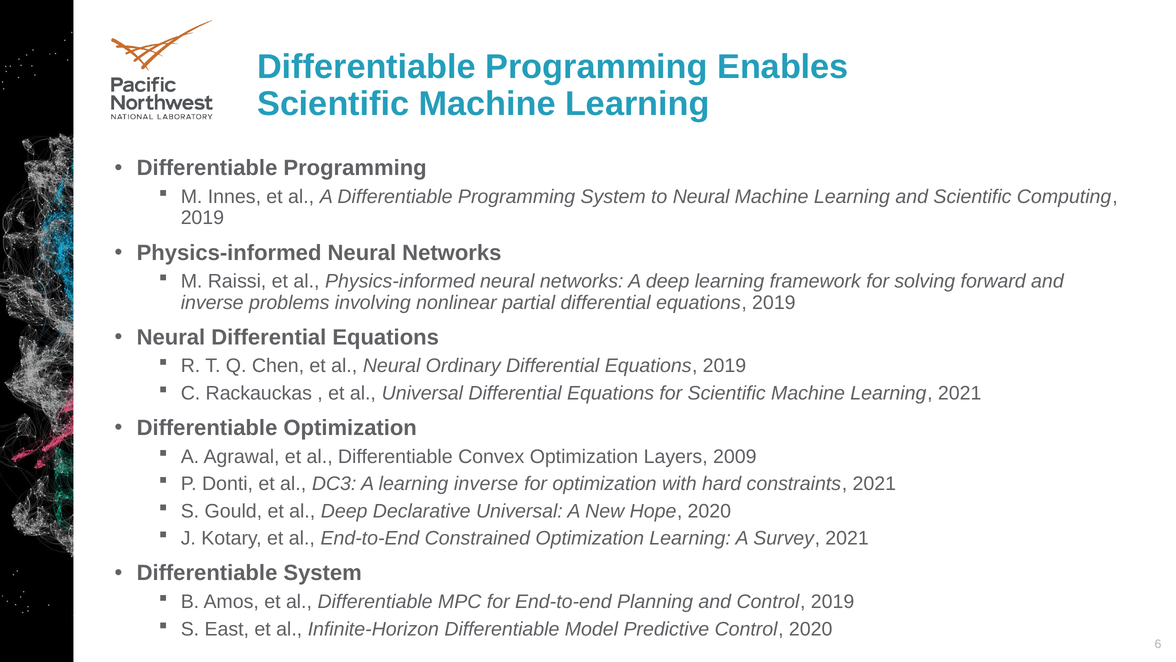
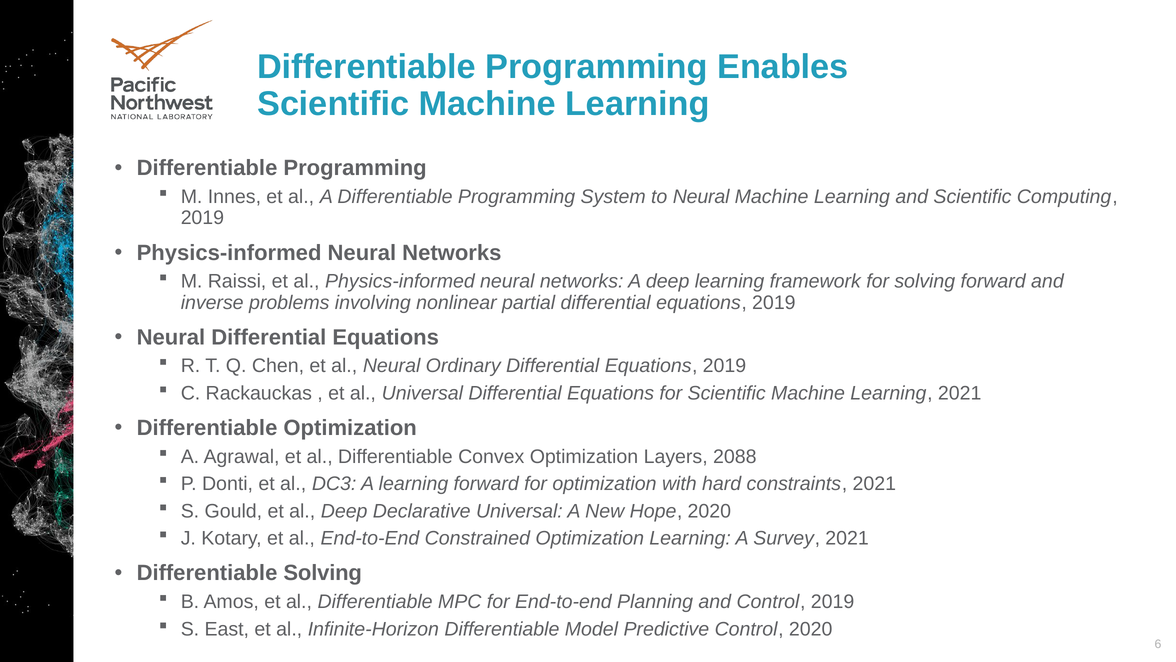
2009: 2009 -> 2088 (735, 456)
learning inverse: inverse -> forward (486, 483)
Differentiable System: System -> Solving (323, 573)
